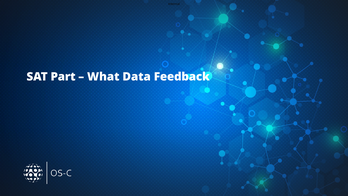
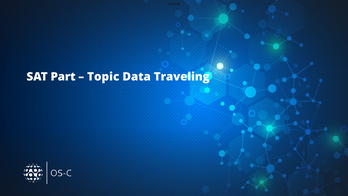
What: What -> Topic (103, 77)
Feedback: Feedback -> Traveling (182, 77)
